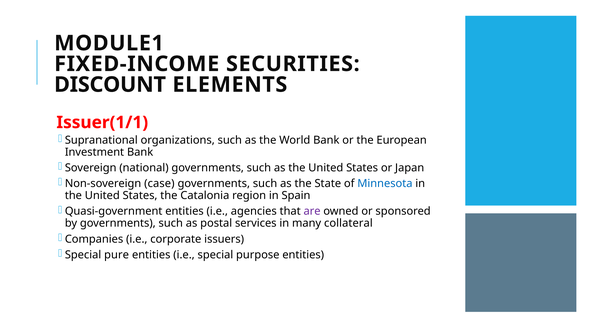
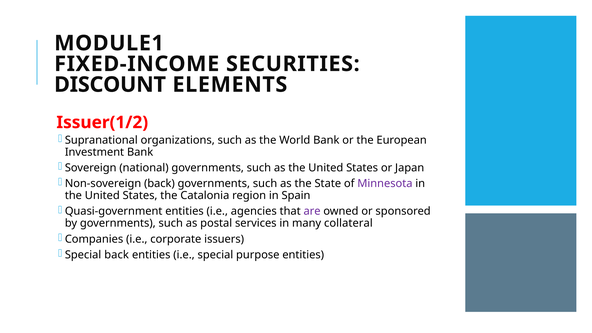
Issuer(1/1: Issuer(1/1 -> Issuer(1/2 (102, 122)
Non-sovereign case: case -> back (159, 184)
Minnesota colour: blue -> purple (385, 184)
Special pure: pure -> back (117, 255)
